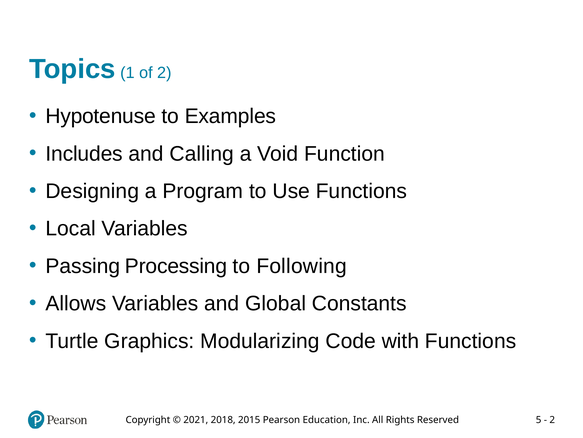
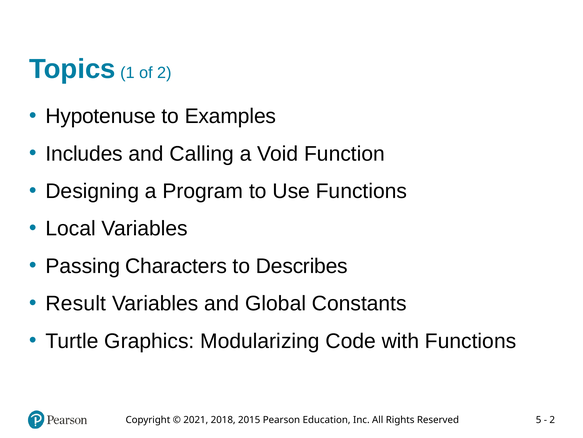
Processing: Processing -> Characters (176, 266)
Following: Following -> Describes (302, 266)
Allows: Allows -> Result (76, 303)
